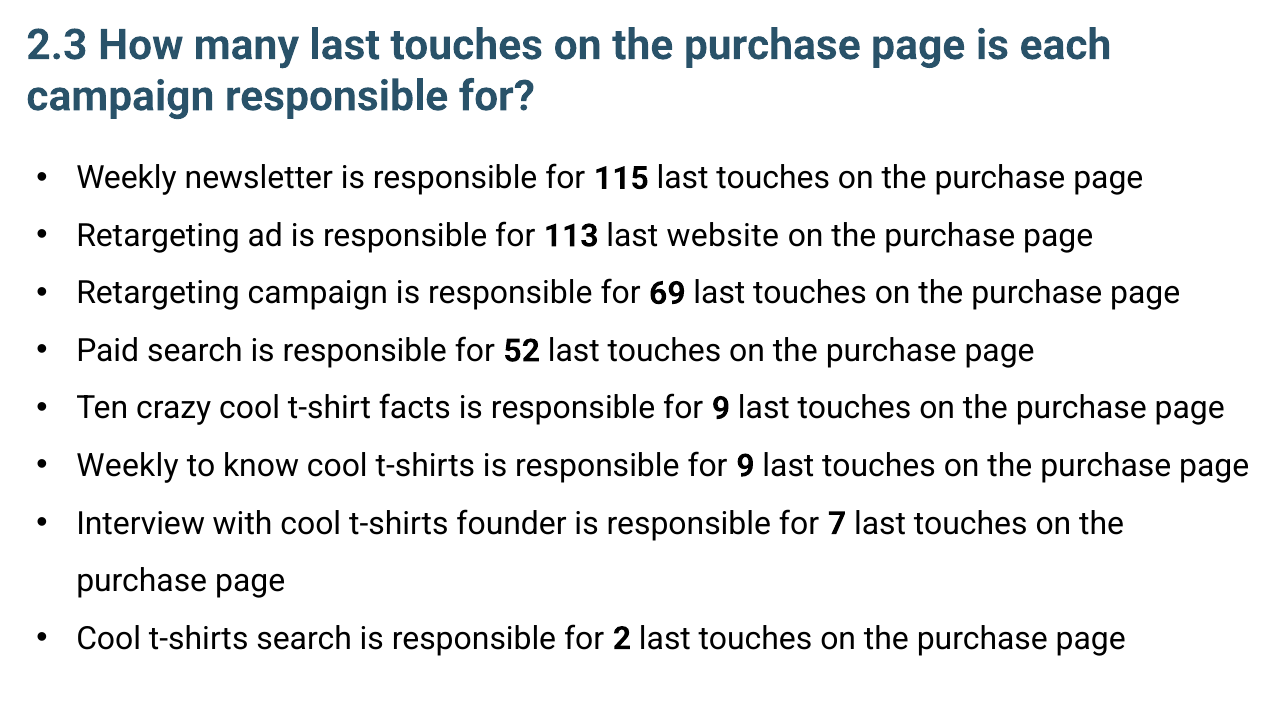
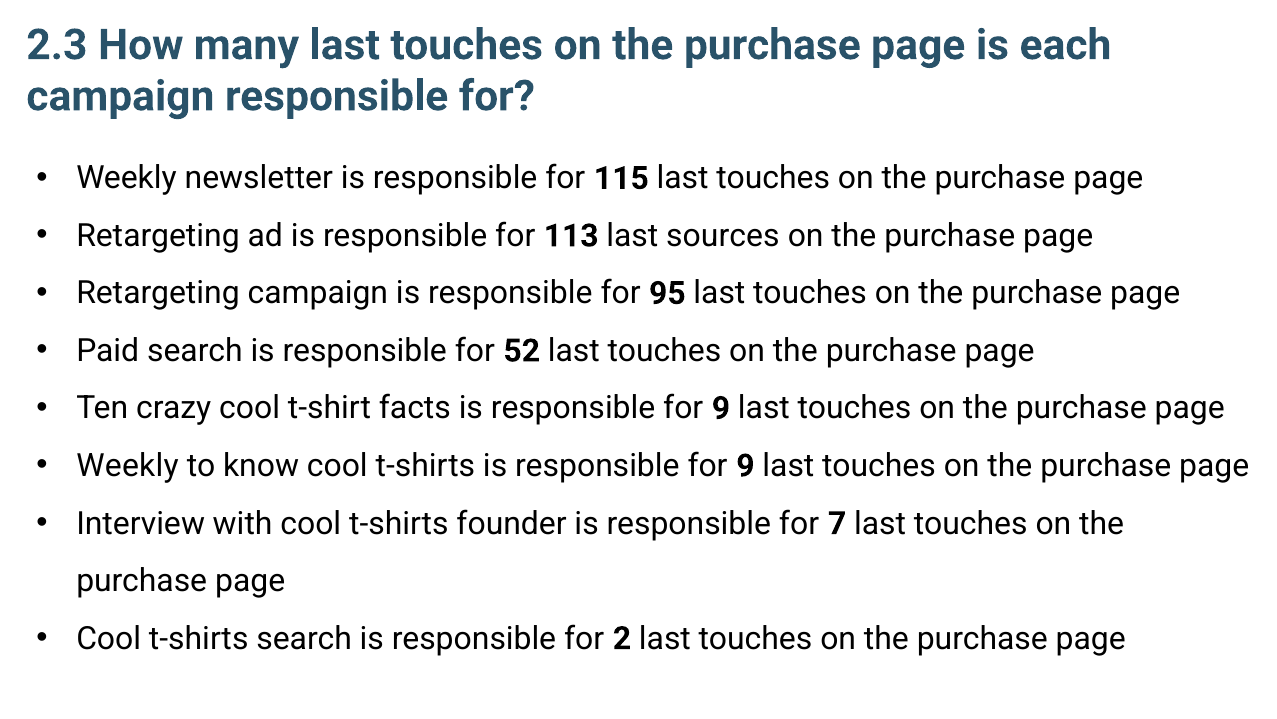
website: website -> sources (723, 236)
69: 69 -> 95 (667, 293)
